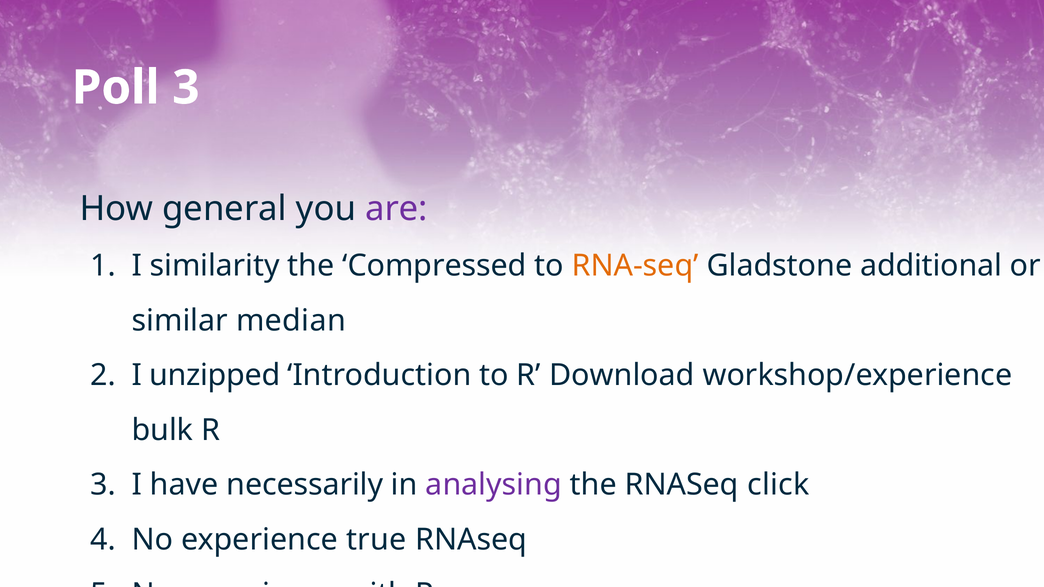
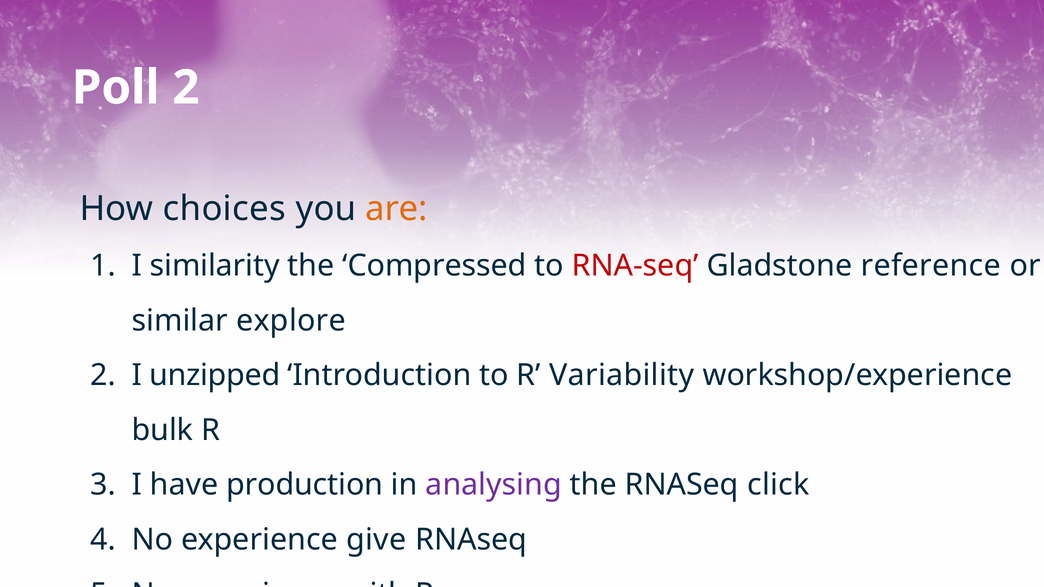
Poll 3: 3 -> 2 (186, 88)
general: general -> choices (224, 209)
are colour: purple -> orange (396, 209)
RNA-seq colour: orange -> red (635, 266)
additional: additional -> reference (931, 266)
median: median -> explore (291, 321)
Download: Download -> Variability (622, 375)
necessarily: necessarily -> production (305, 485)
true: true -> give (376, 540)
